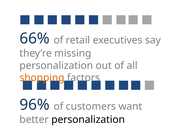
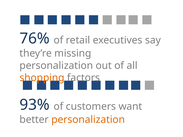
66%: 66% -> 76% (35, 39)
96%: 96% -> 93% (35, 105)
personalization colour: black -> orange (88, 120)
